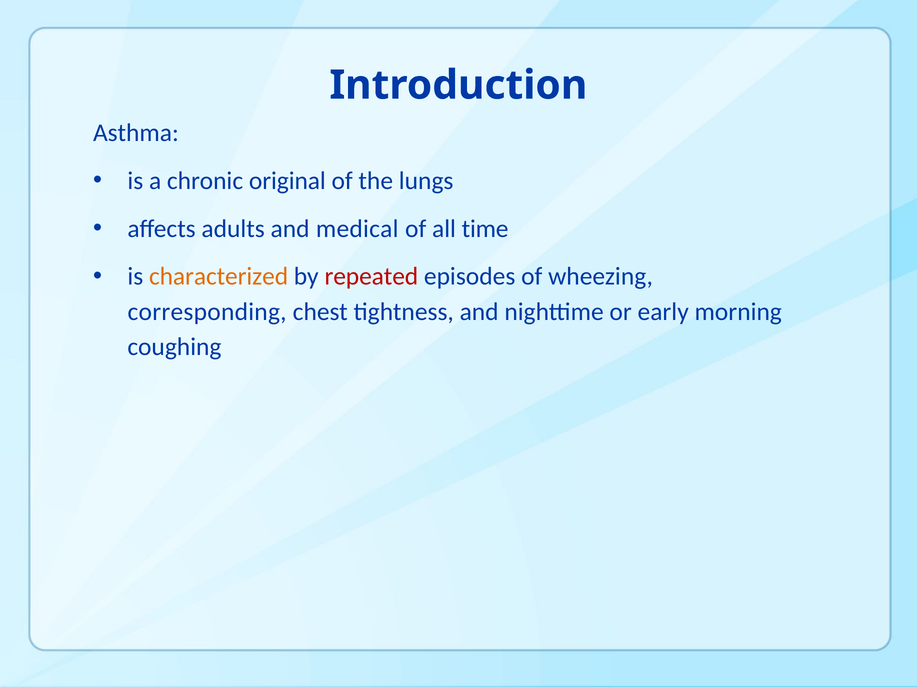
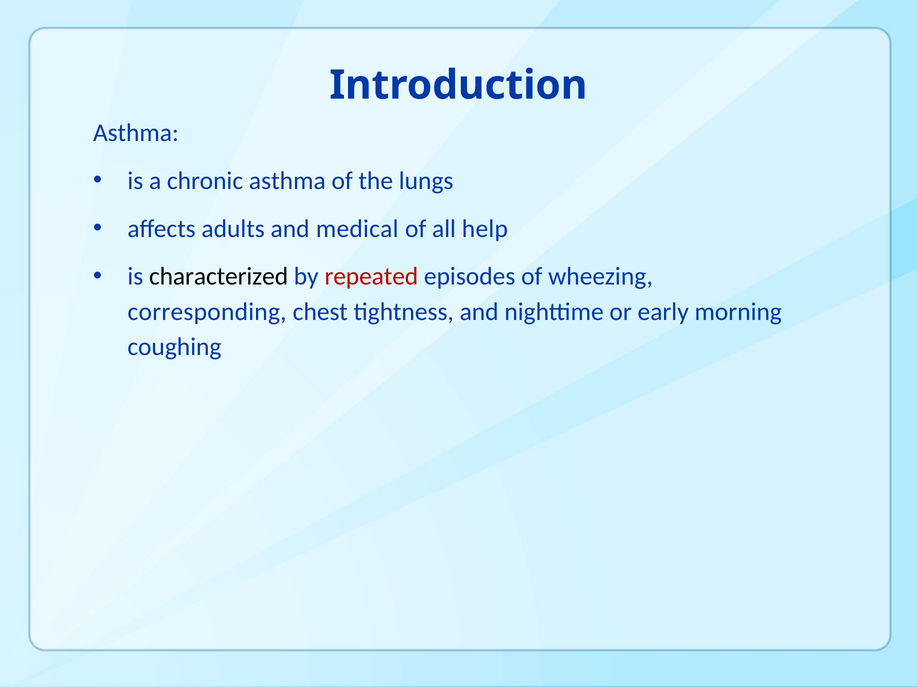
chronic original: original -> asthma (287, 181)
time: time -> help (485, 229)
characterized colour: orange -> black (219, 277)
